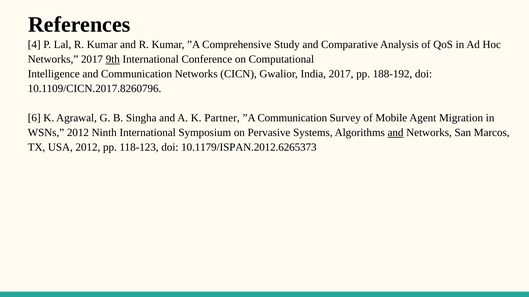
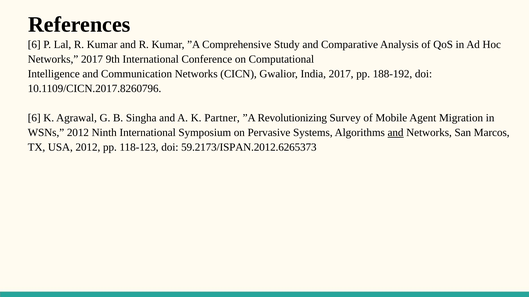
4: 4 -> 6 (34, 45)
9th underline: present -> none (113, 59)
”A Communication: Communication -> Revolutionizing (292, 118)
10.1179/ISPAN.2012.6265373: 10.1179/ISPAN.2012.6265373 -> 59.2173/ISPAN.2012.6265373 (249, 148)
